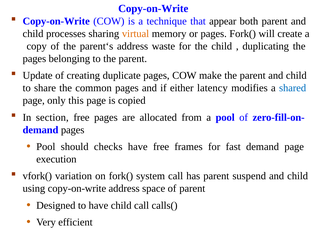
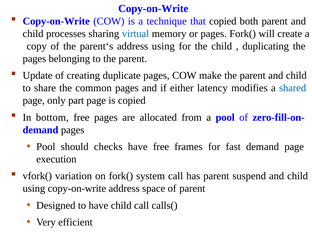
that appear: appear -> copied (223, 21)
virtual colour: orange -> blue (136, 34)
address waste: waste -> using (163, 46)
this: this -> part (76, 100)
section: section -> bottom (52, 117)
